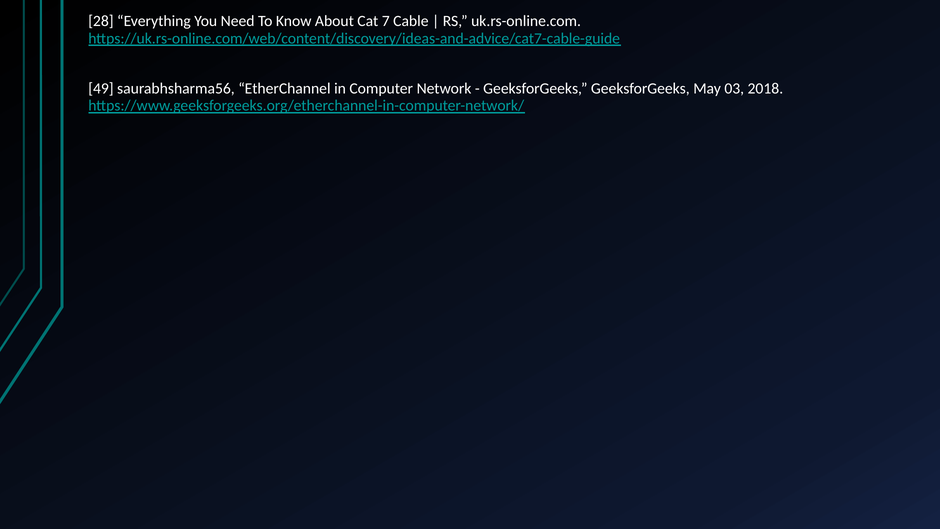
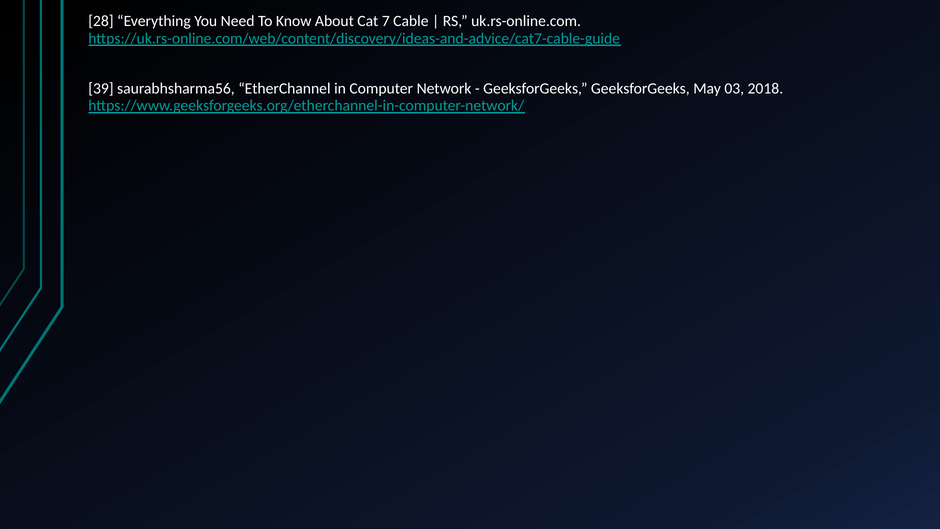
49: 49 -> 39 (101, 89)
